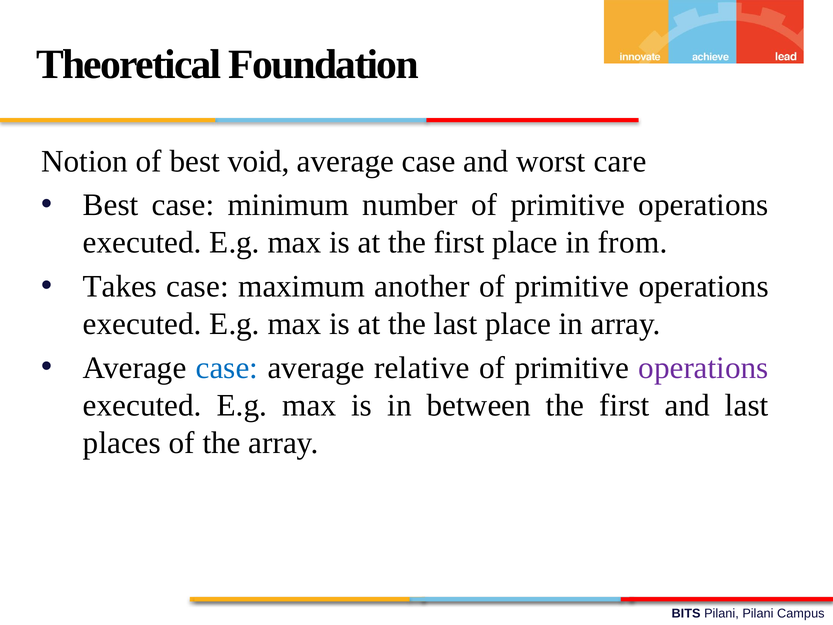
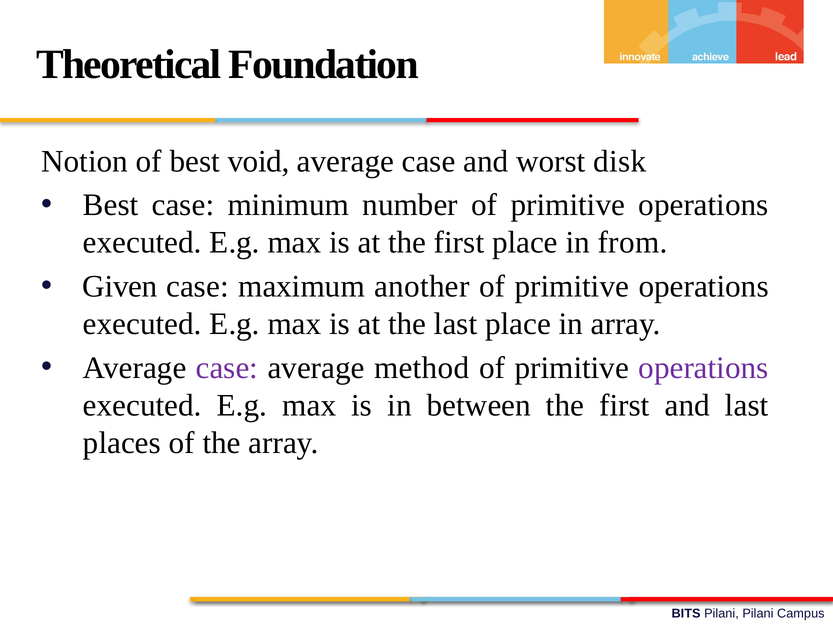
care: care -> disk (620, 161)
Takes: Takes -> Given (120, 286)
case colour: blue -> purple (227, 368)
relative: relative -> method (422, 368)
